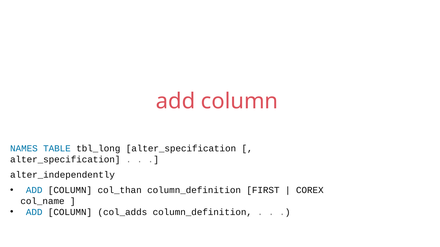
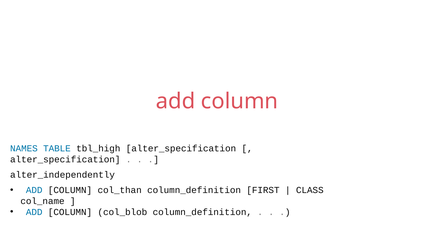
tbl_long: tbl_long -> tbl_high (98, 149)
COREX: COREX -> CLASS (310, 191)
col_adds: col_adds -> col_blob (122, 213)
